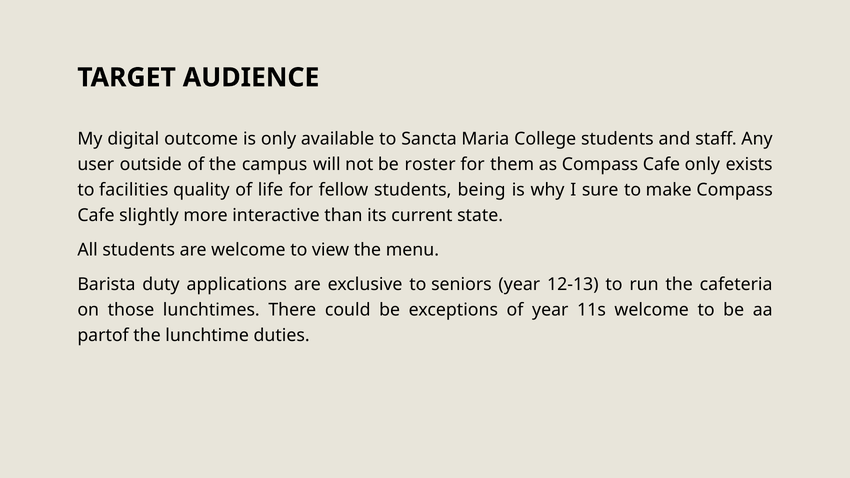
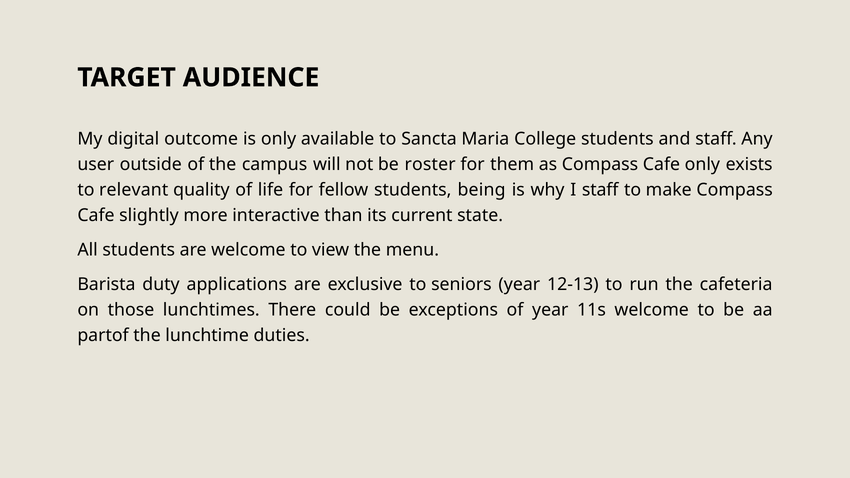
facilities: facilities -> relevant (134, 190)
I sure: sure -> staff (600, 190)
